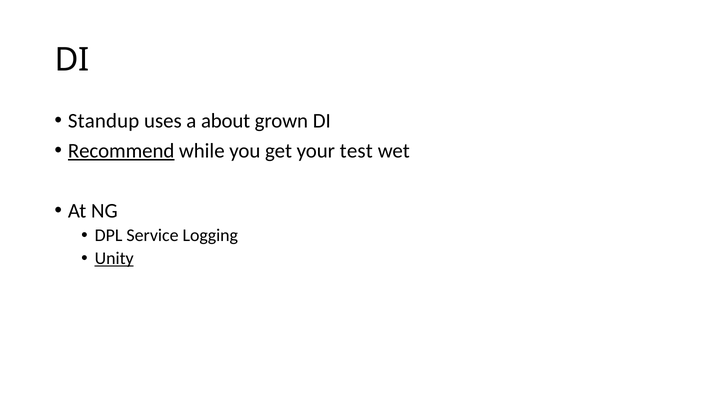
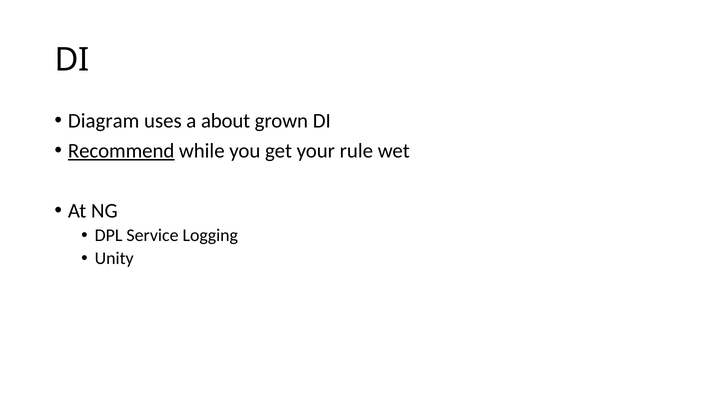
Standup: Standup -> Diagram (104, 121)
test: test -> rule (356, 151)
Unity underline: present -> none (114, 258)
